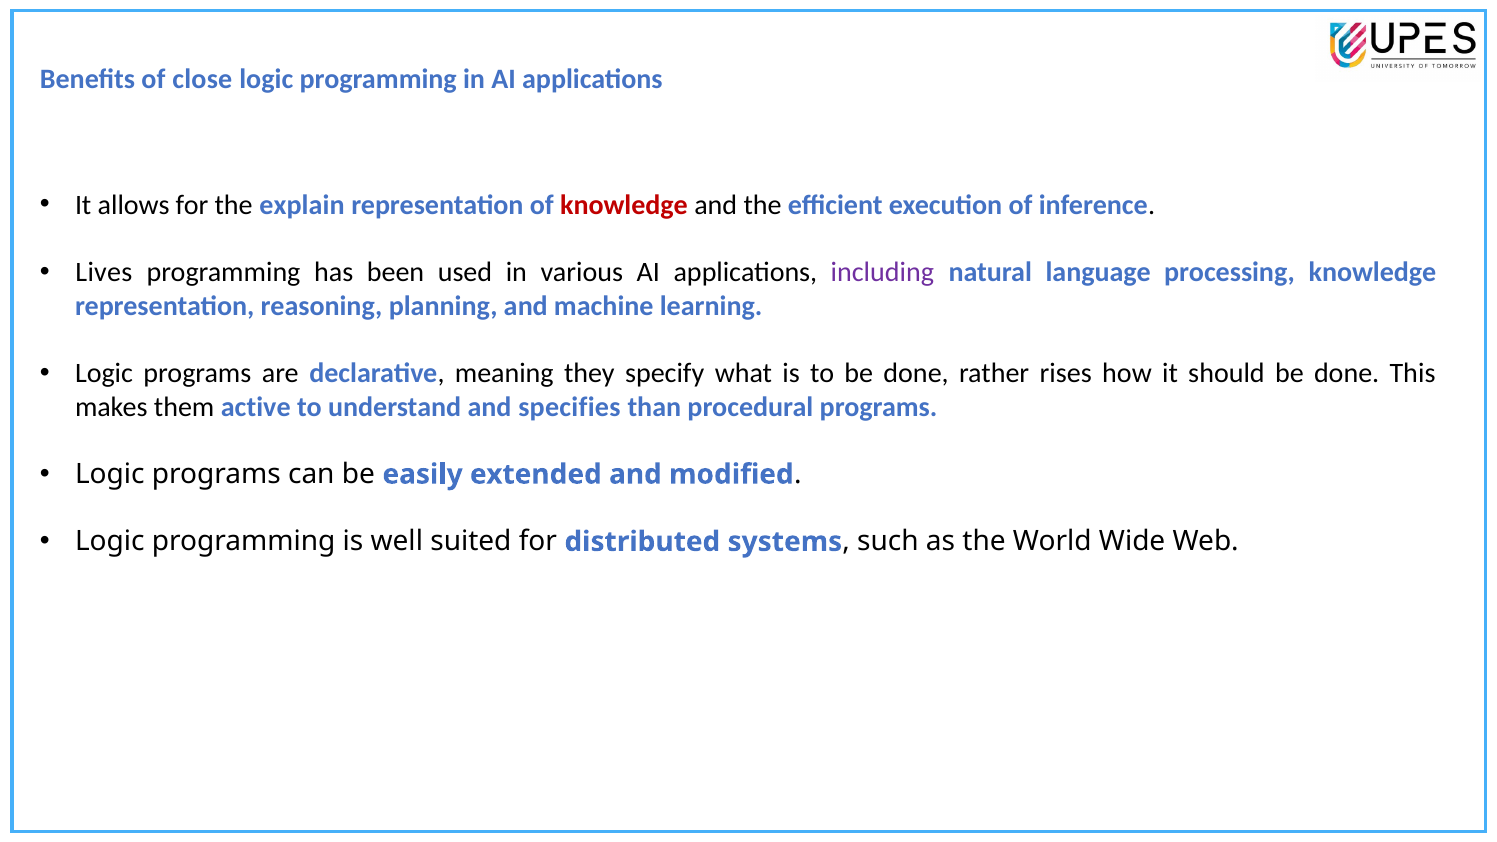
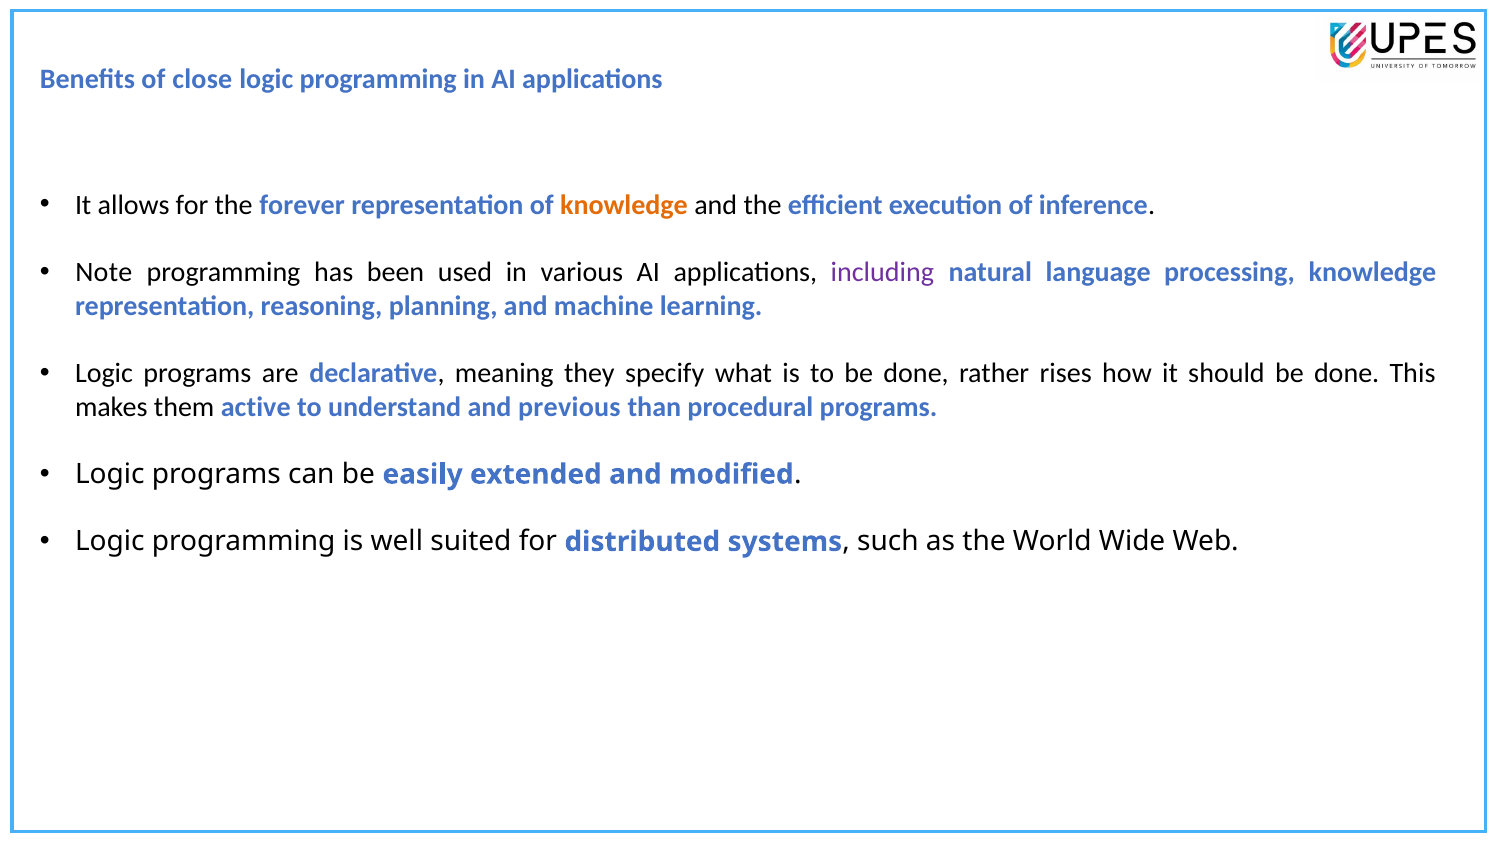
explain: explain -> forever (302, 205)
knowledge colour: red -> orange (624, 205)
Lives: Lives -> Note (104, 272)
specifies: specifies -> previous (569, 407)
